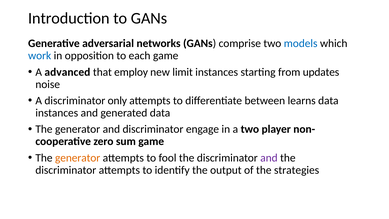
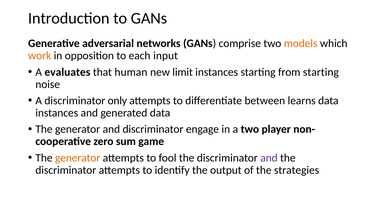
models colour: blue -> orange (301, 43)
work colour: blue -> orange (40, 56)
each game: game -> input (166, 56)
advanced: advanced -> evaluates (67, 72)
employ: employ -> human (131, 72)
from updates: updates -> starting (321, 72)
